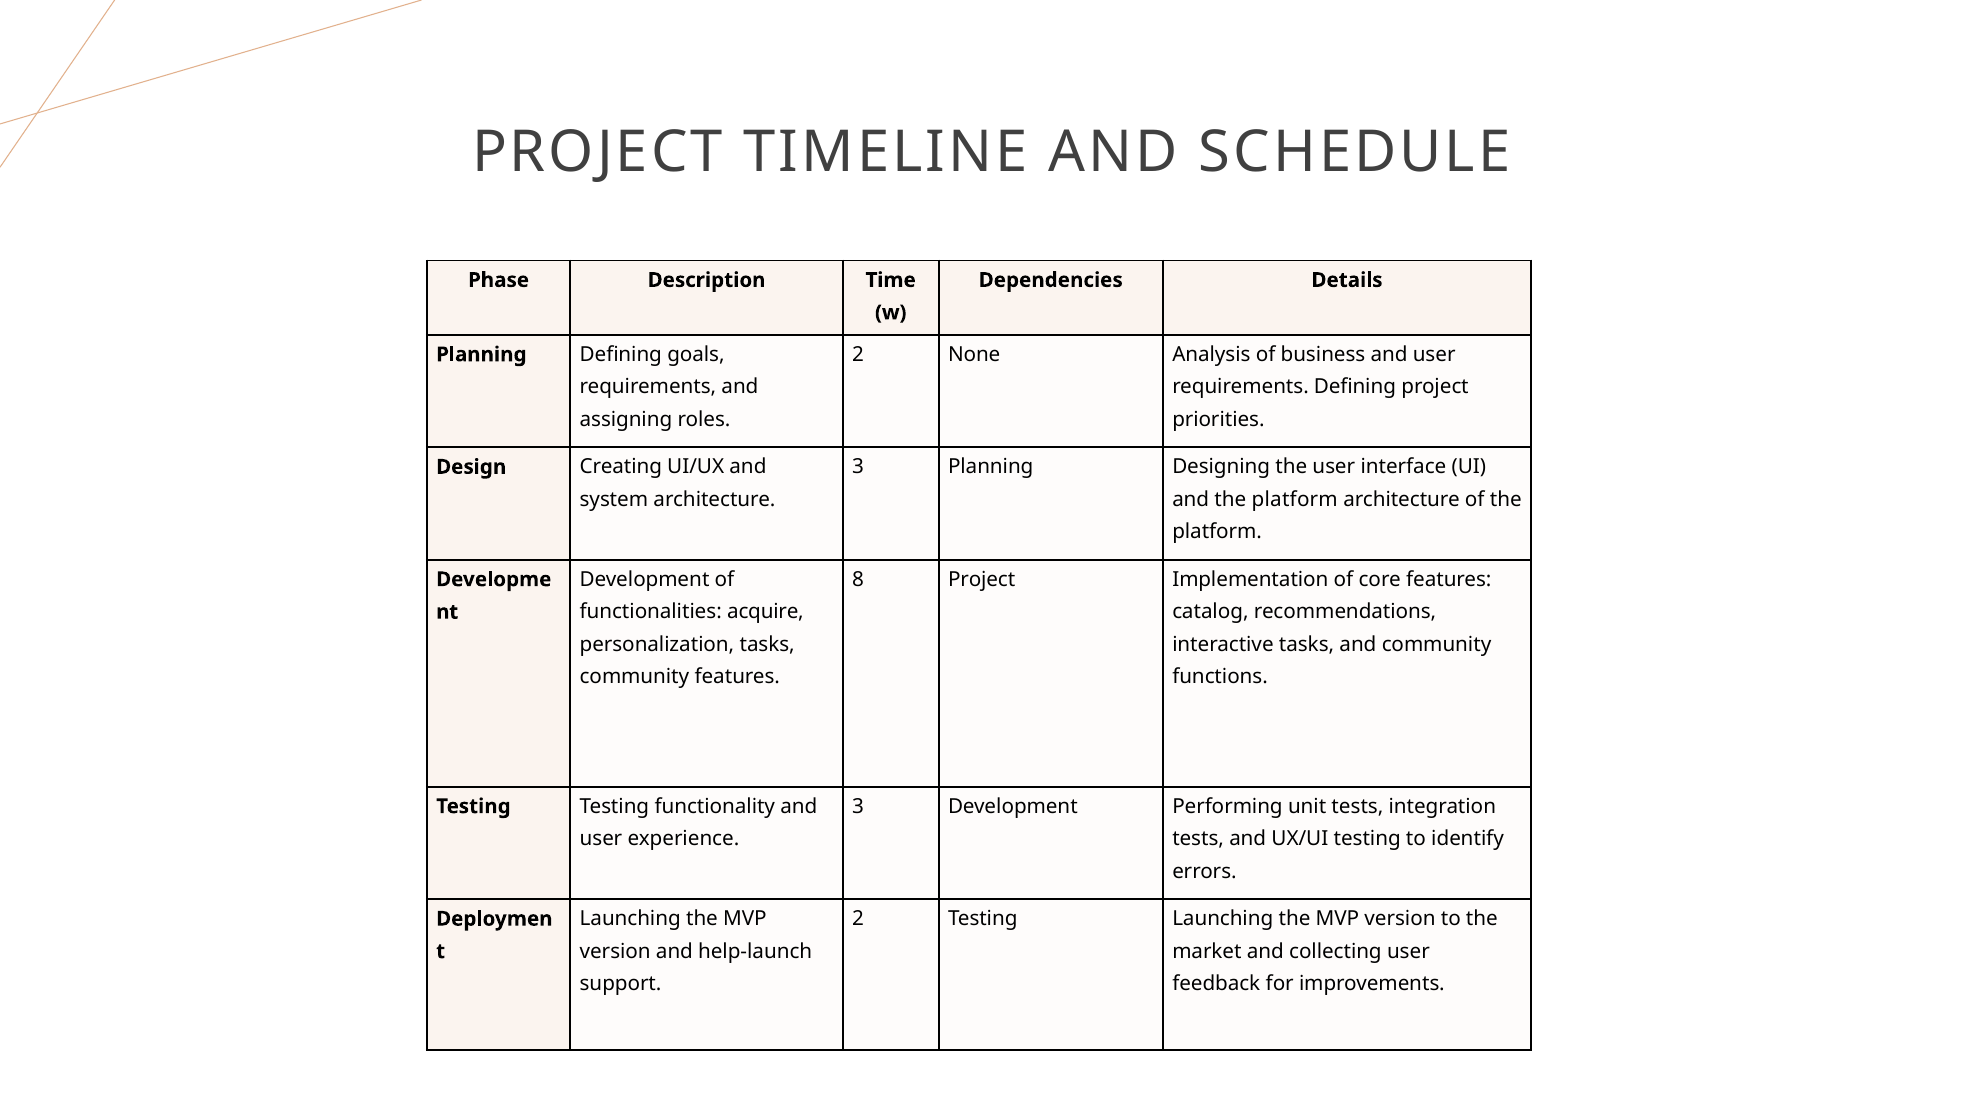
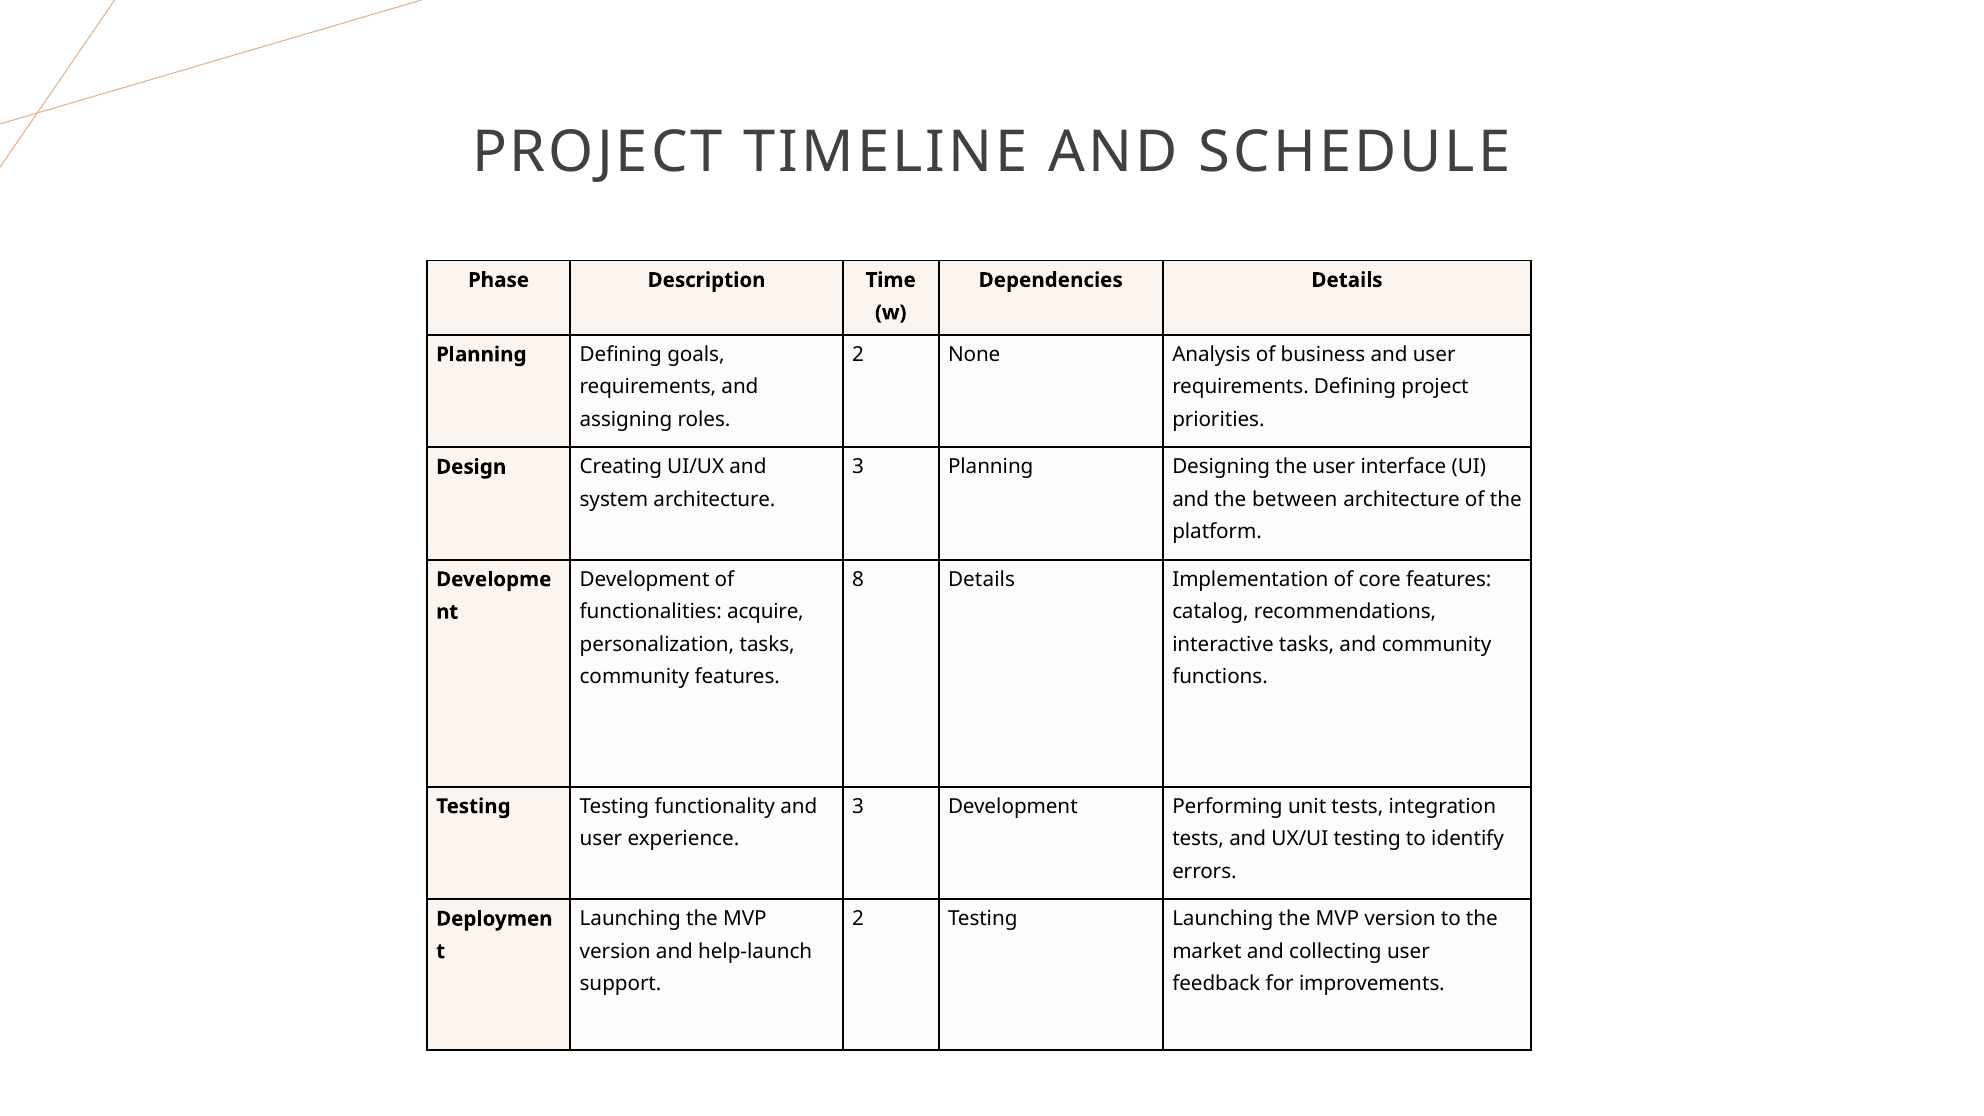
and the platform: platform -> between (1295, 499)
8 Project: Project -> Details (982, 579)
